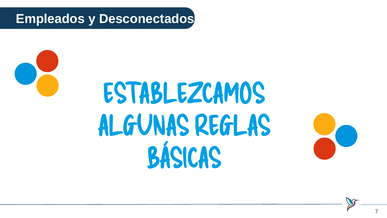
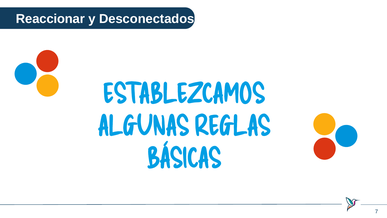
Empleados: Empleados -> Reaccionar (50, 19)
